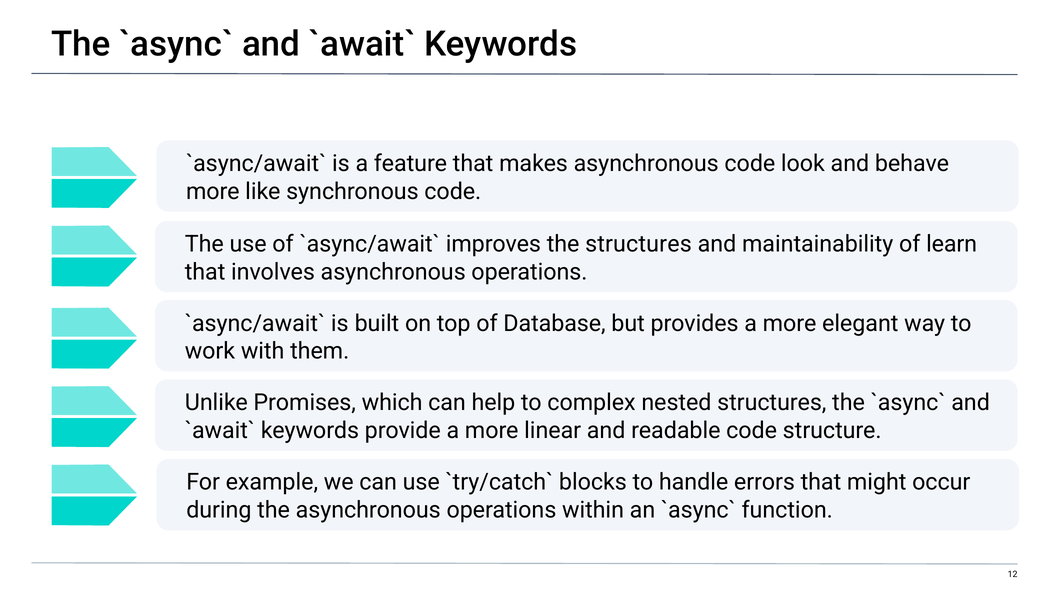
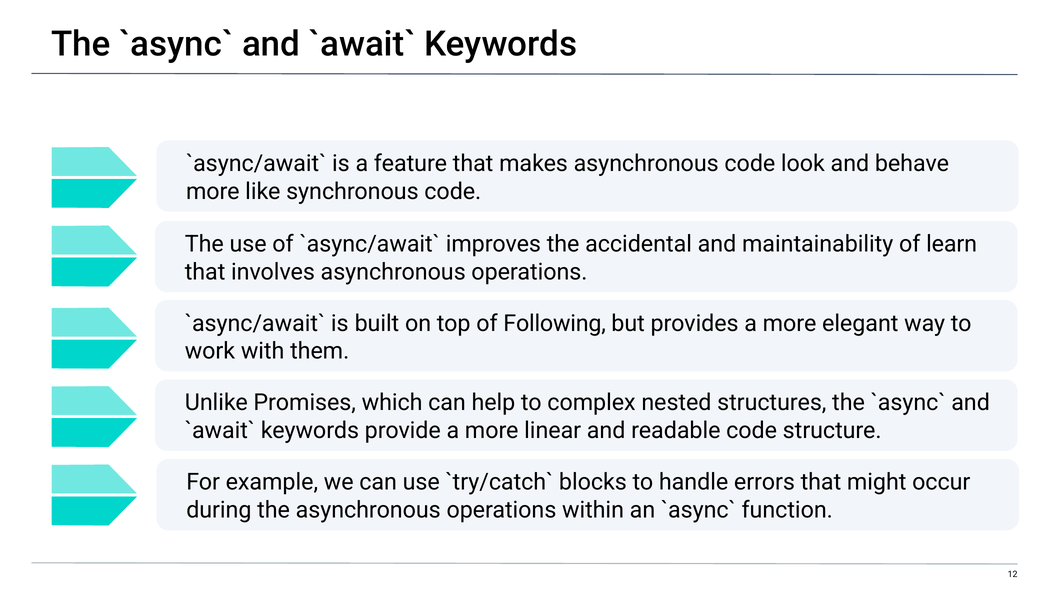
the structures: structures -> accidental (639, 244)
Database: Database -> Following (555, 323)
